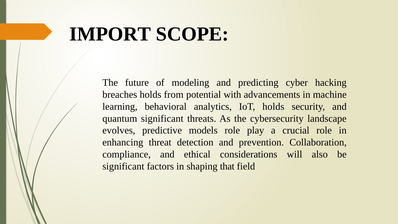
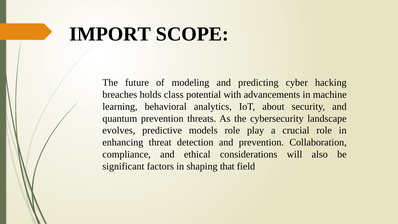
from: from -> class (174, 95)
IoT holds: holds -> about (273, 106)
quantum significant: significant -> prevention (162, 118)
